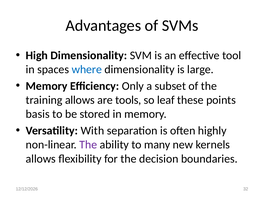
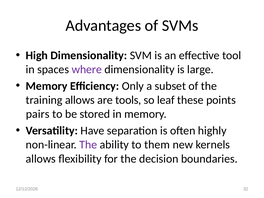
where colour: blue -> purple (87, 69)
basis: basis -> pairs (38, 114)
With: With -> Have (92, 131)
many: many -> them (157, 145)
